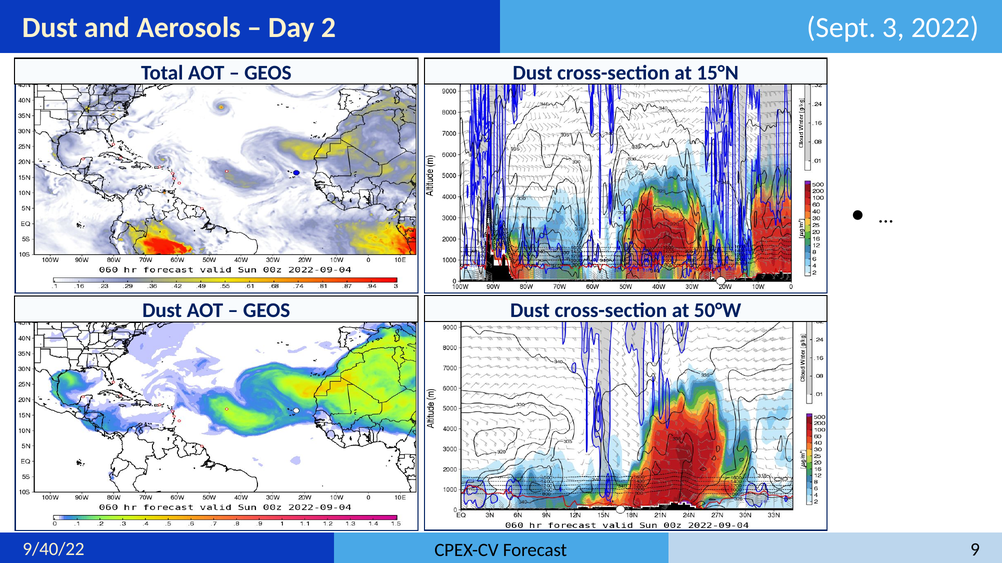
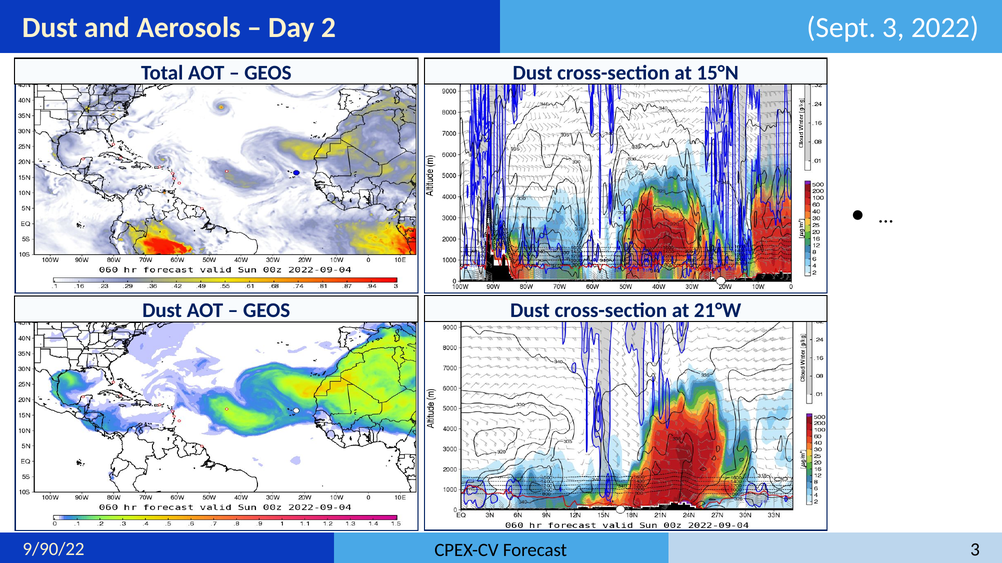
50°W: 50°W -> 21°W (718, 310)
9/40/22: 9/40/22 -> 9/90/22 (54, 550)
Forecast 9: 9 -> 3 (975, 550)
